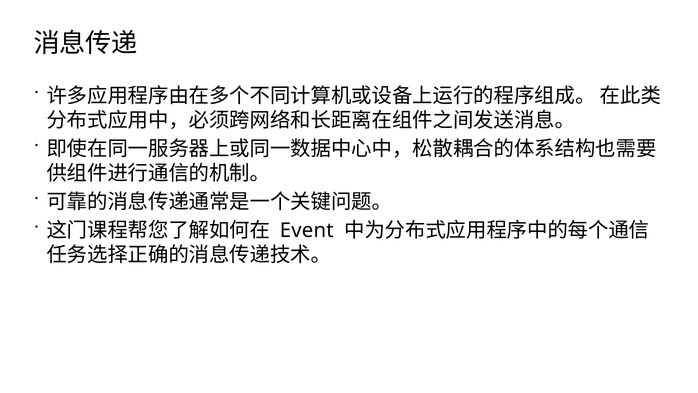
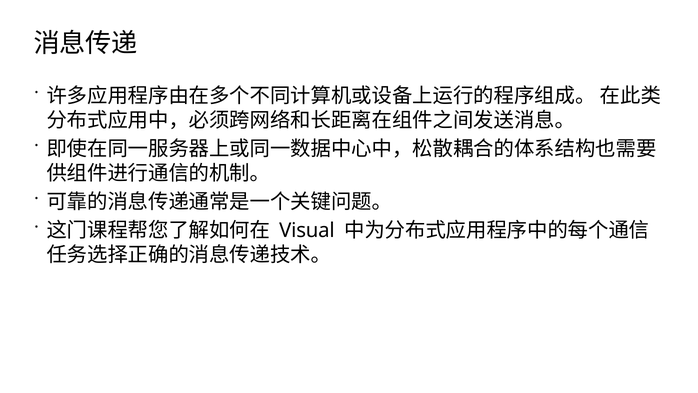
Event: Event -> Visual (307, 230)
